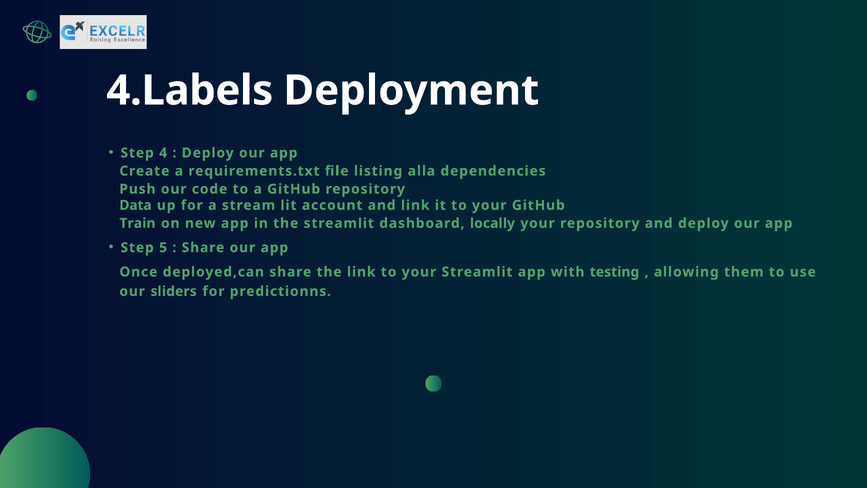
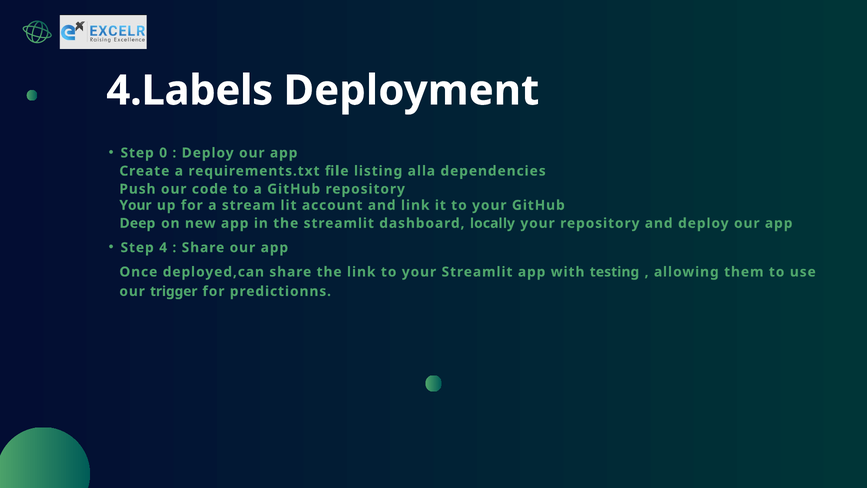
4: 4 -> 0 (163, 153)
Data: Data -> Your (135, 205)
Train: Train -> Deep (137, 223)
5: 5 -> 4 (163, 247)
sliders: sliders -> trigger (174, 291)
